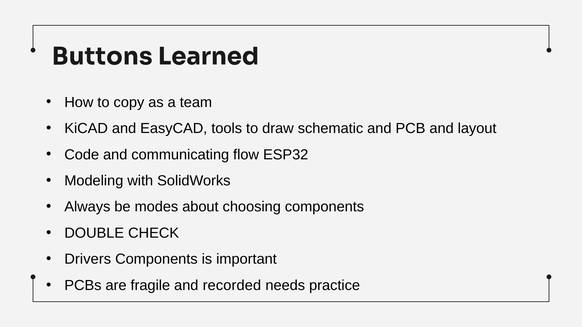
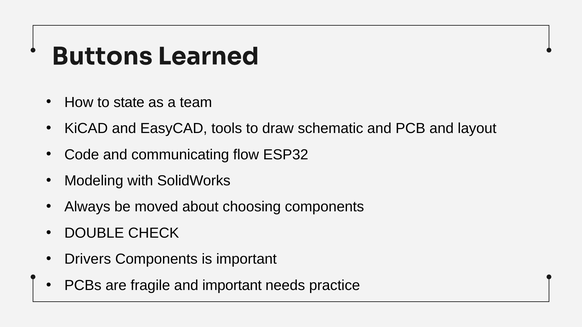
copy: copy -> state (129, 102)
modes: modes -> moved (156, 207)
and recorded: recorded -> important (232, 286)
